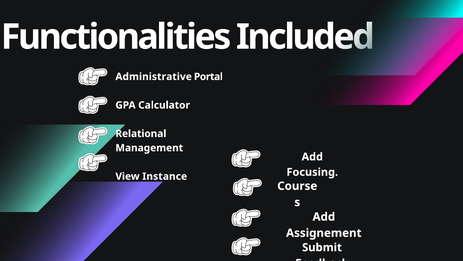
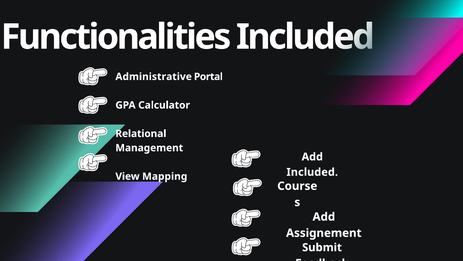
Focusing: Focusing -> Included (312, 172)
Instance: Instance -> Mapping (165, 176)
